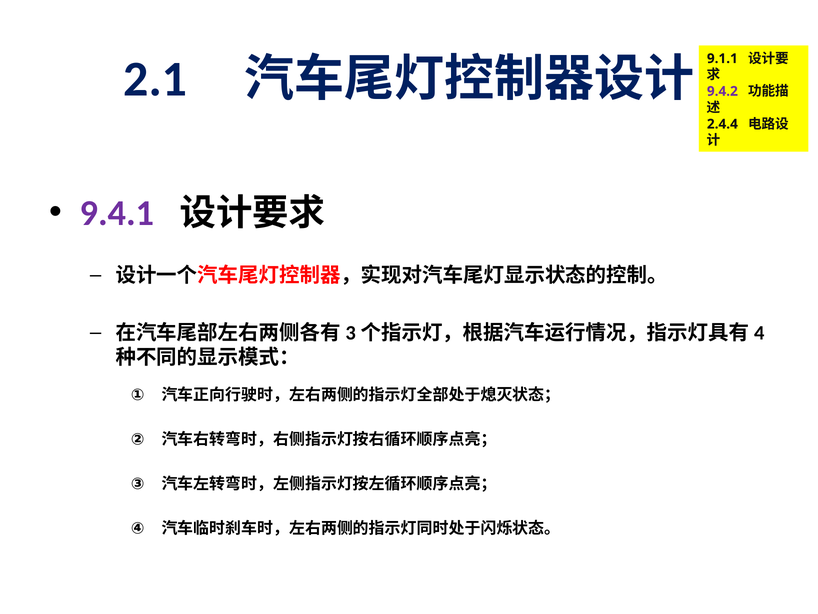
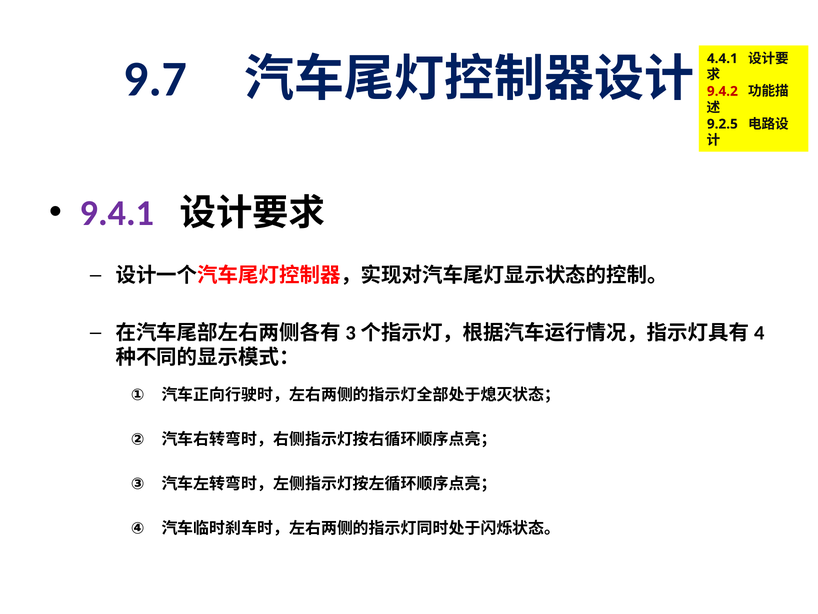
9.1.1: 9.1.1 -> 4.4.1 (722, 58)
2.1: 2.1 -> 9.7 (155, 79)
9.4.2 colour: purple -> red (722, 91)
2.4.4: 2.4.4 -> 9.2.5 (722, 124)
